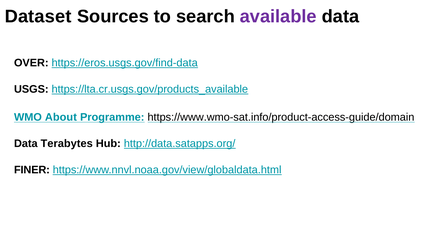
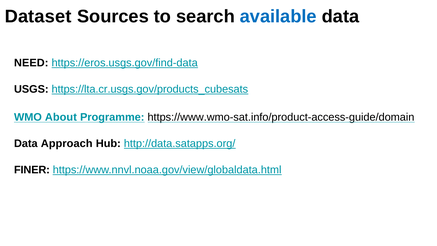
available colour: purple -> blue (278, 17)
OVER: OVER -> NEED (31, 63)
https://lta.cr.usgs.gov/products_available: https://lta.cr.usgs.gov/products_available -> https://lta.cr.usgs.gov/products_cubesats (150, 89)
Terabytes: Terabytes -> Approach (67, 143)
